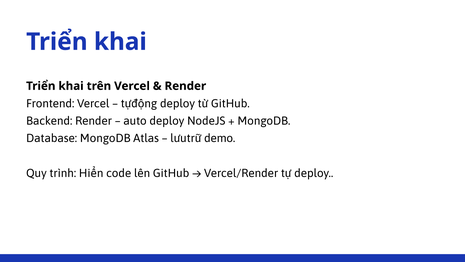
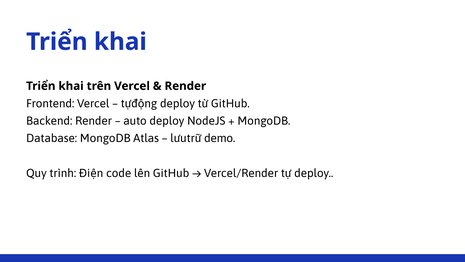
Hiển: Hiển -> Điện (91, 173)
